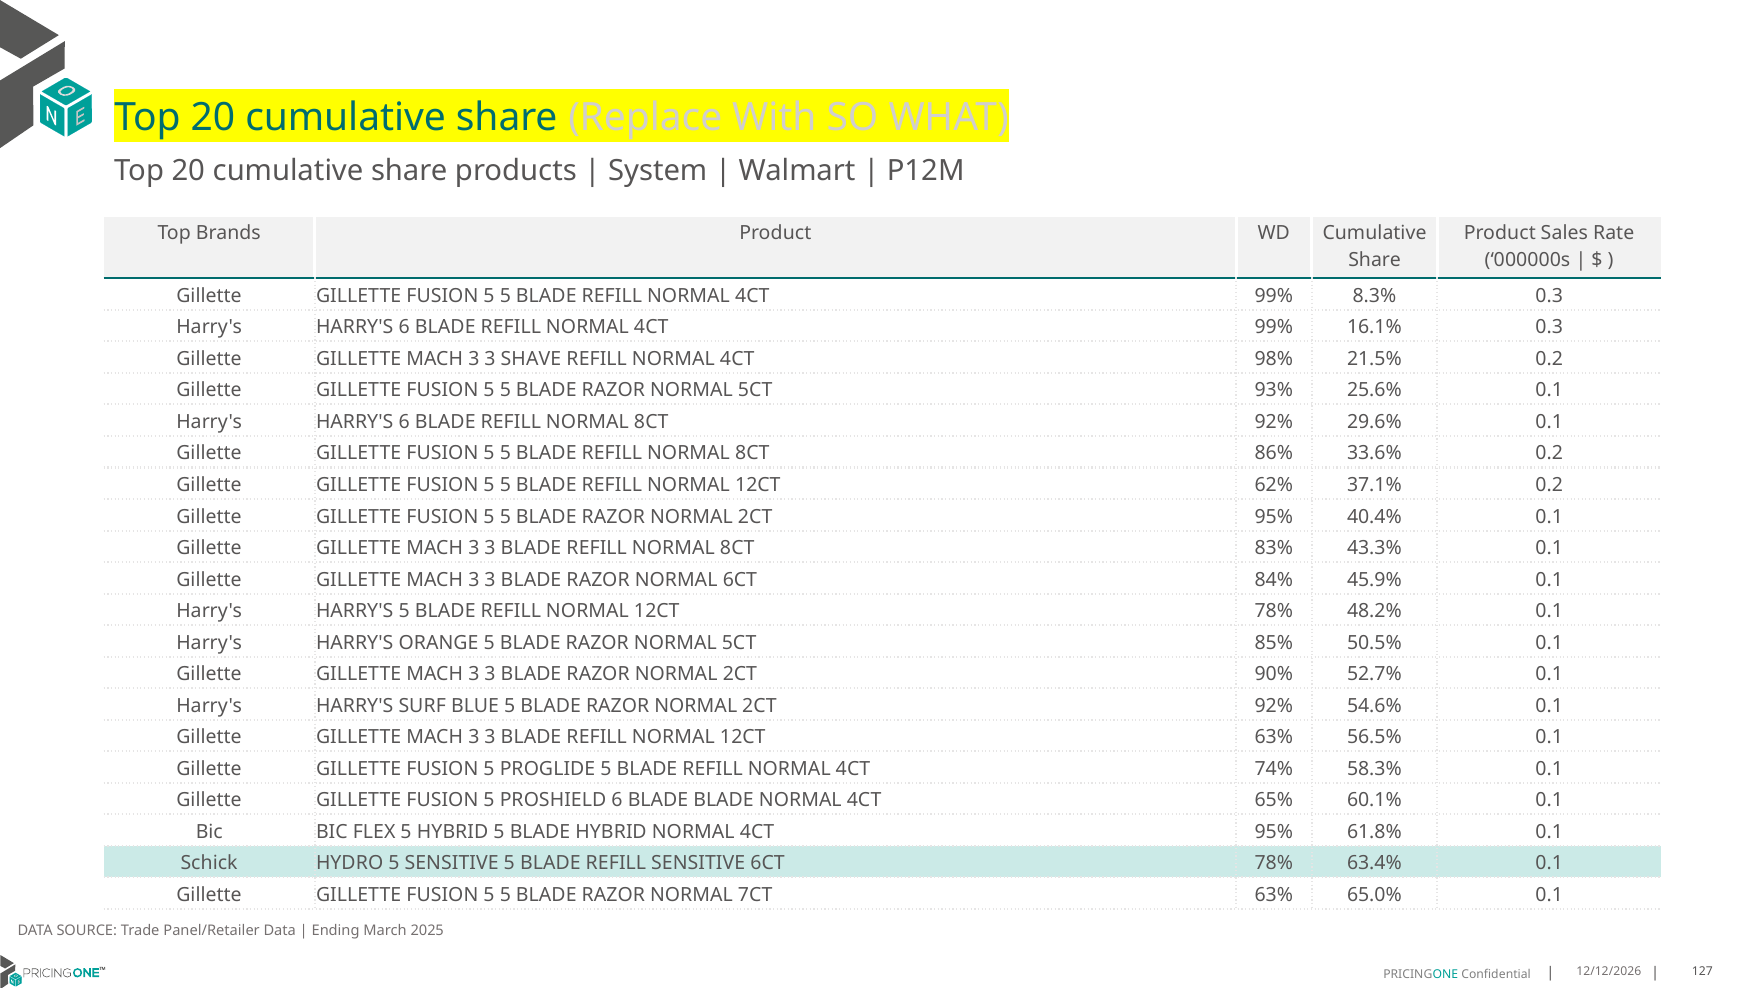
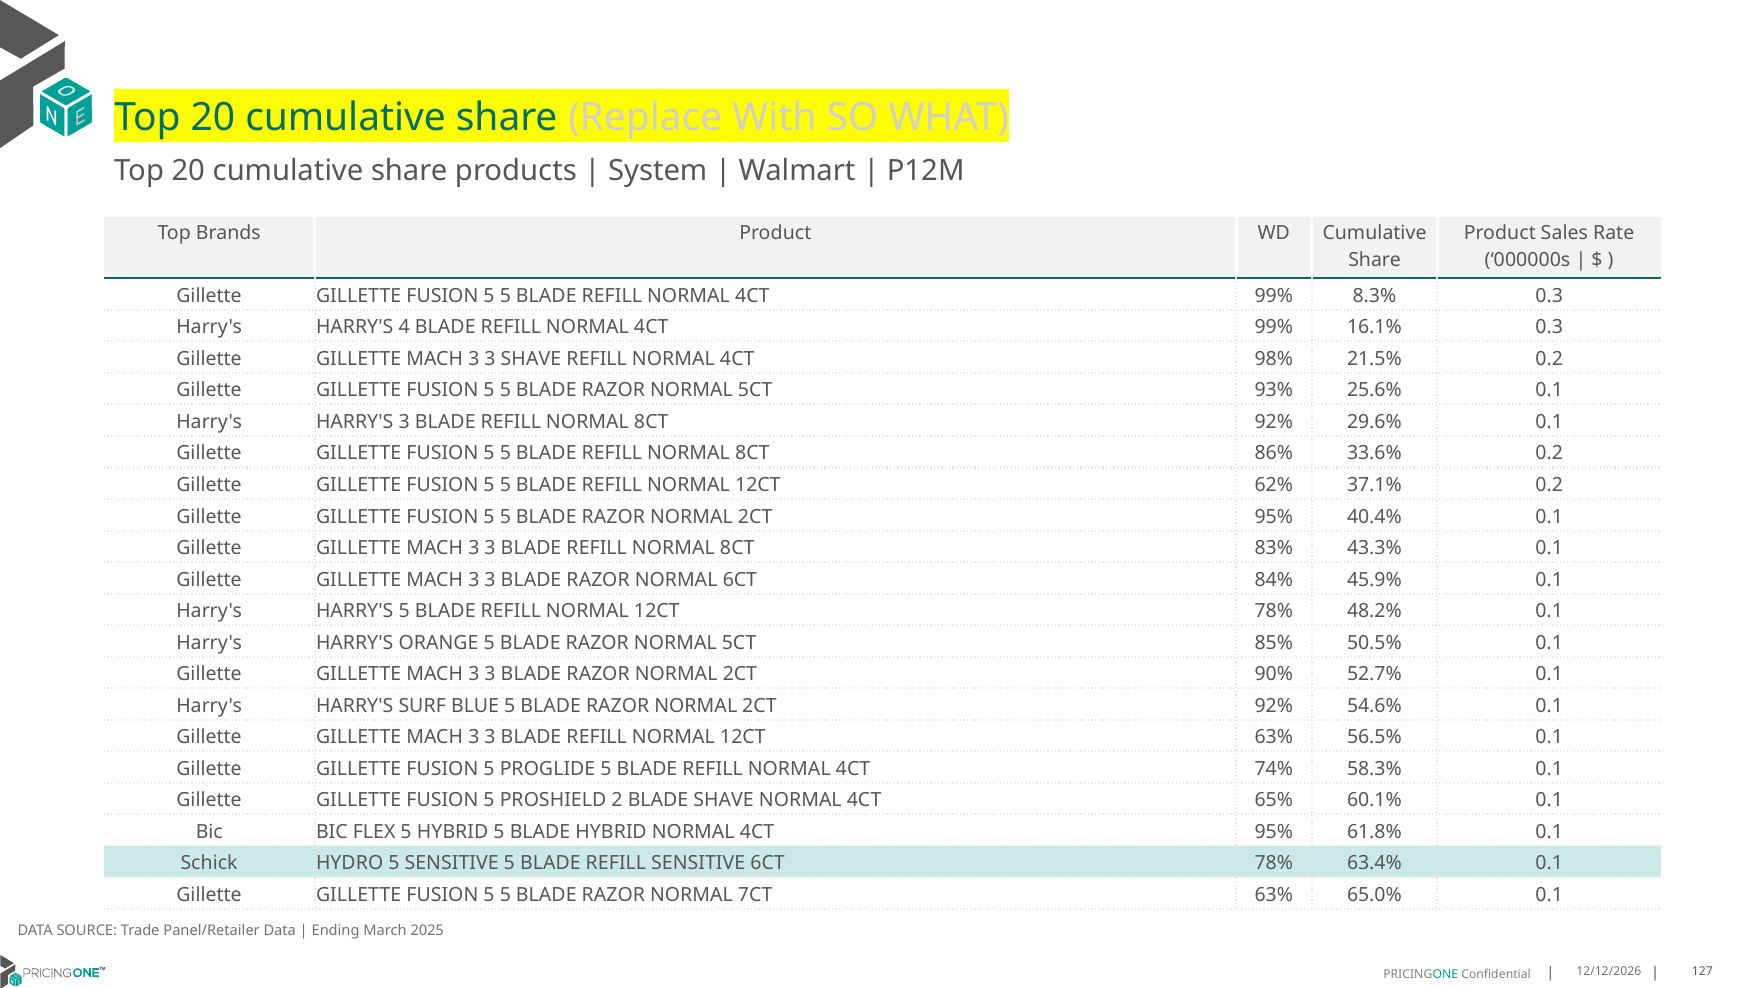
6: 6 -> 4 (404, 327)
6: 6 -> 3 (404, 422)
PROSHIELD 6: 6 -> 2 (617, 800)
BLADE BLADE: BLADE -> SHAVE (724, 800)
